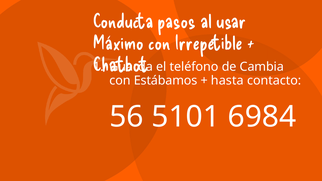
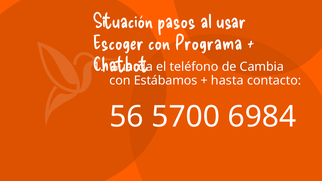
Conducta: Conducta -> Situación (123, 22)
Máximo: Máximo -> Escoger (118, 43)
Irrepetible: Irrepetible -> Programa (209, 43)
5101: 5101 -> 5700 (186, 117)
